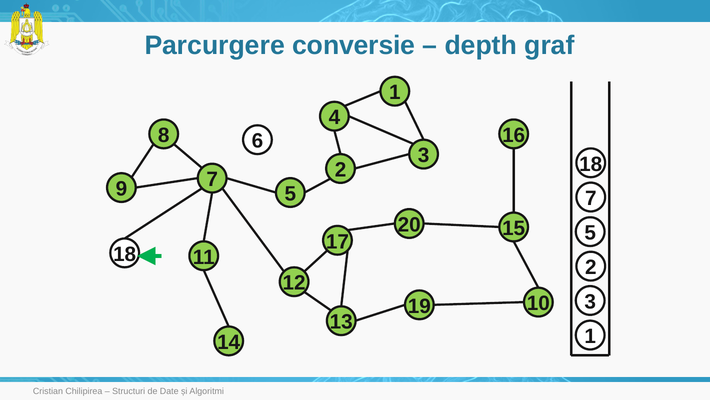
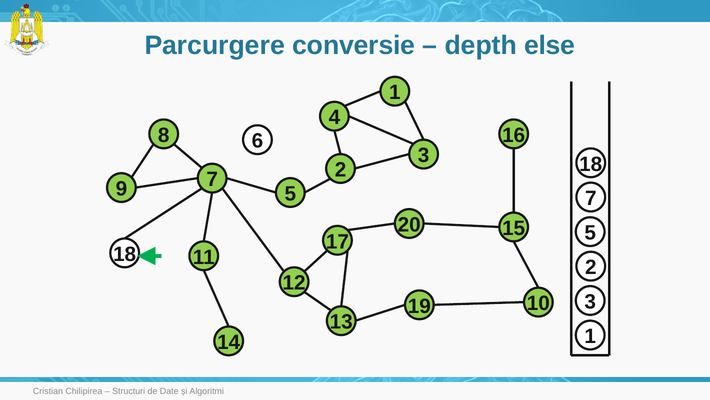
graf: graf -> else (550, 45)
